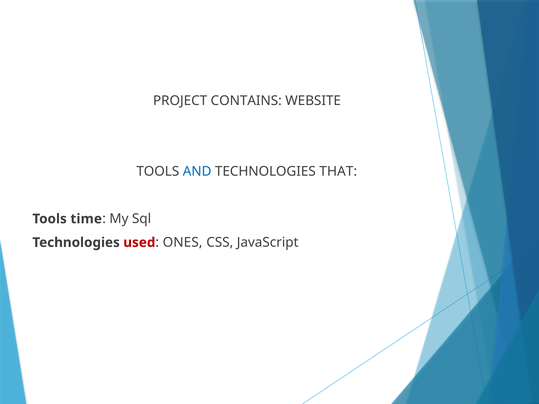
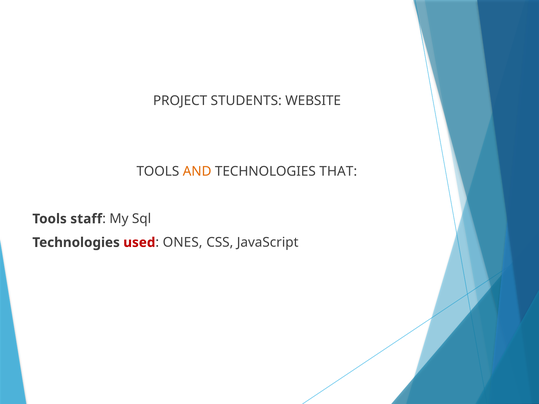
CONTAINS: CONTAINS -> STUDENTS (246, 101)
AND colour: blue -> orange (197, 172)
time: time -> staff (86, 219)
